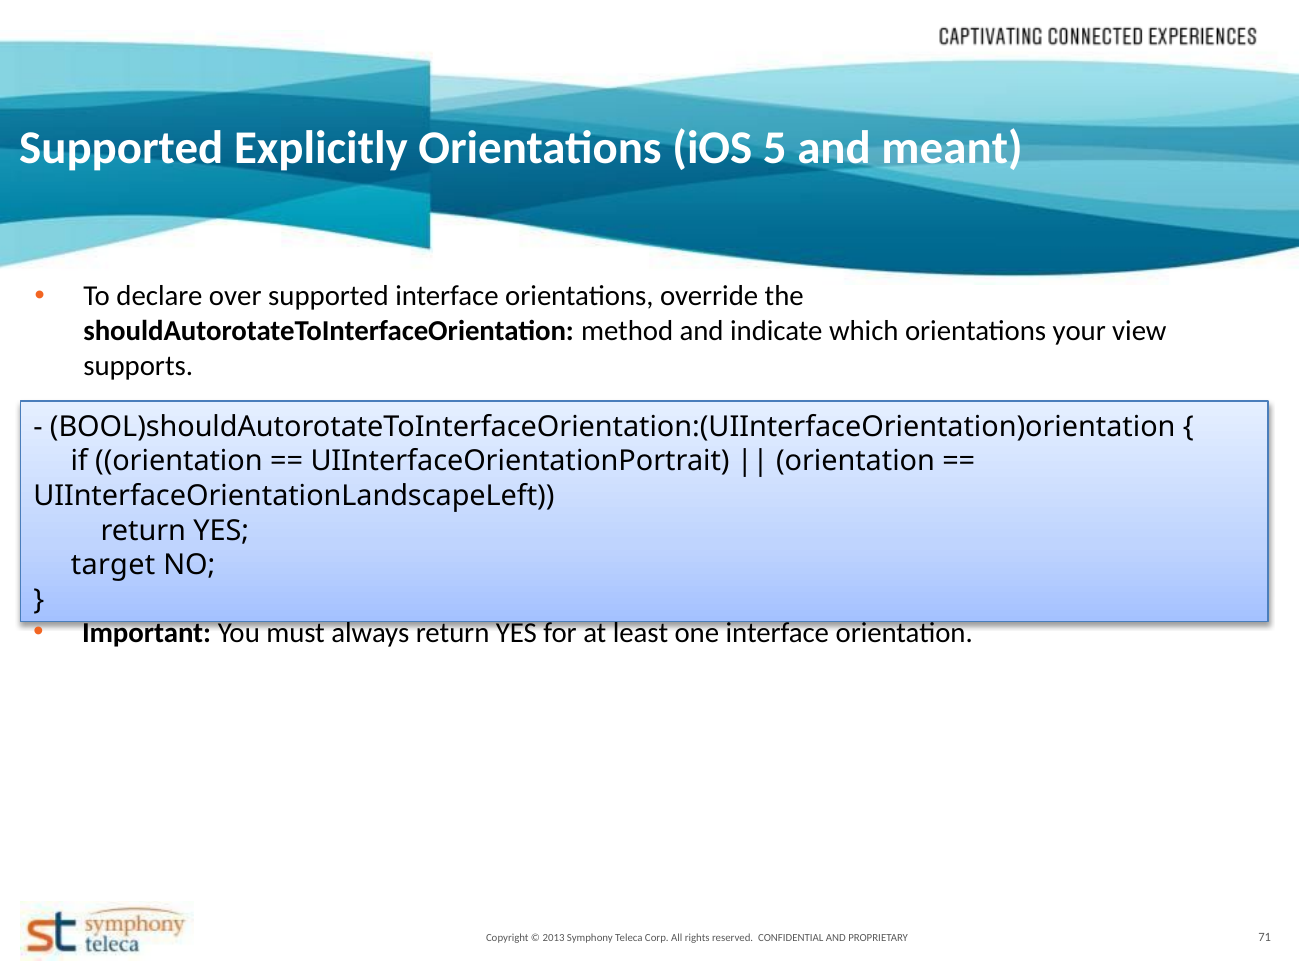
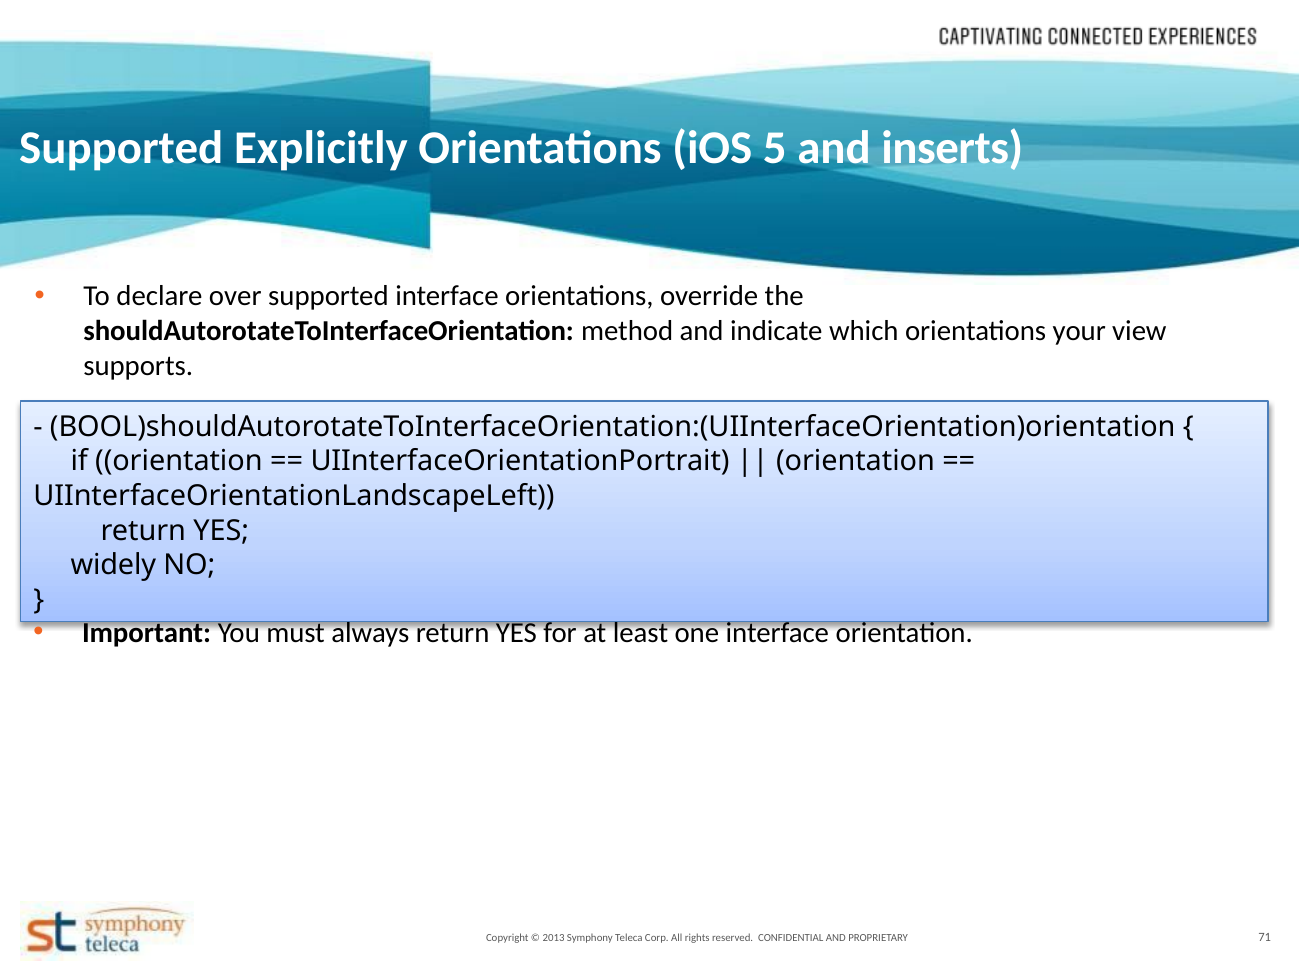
meant: meant -> inserts (952, 148)
target: target -> widely (113, 565)
